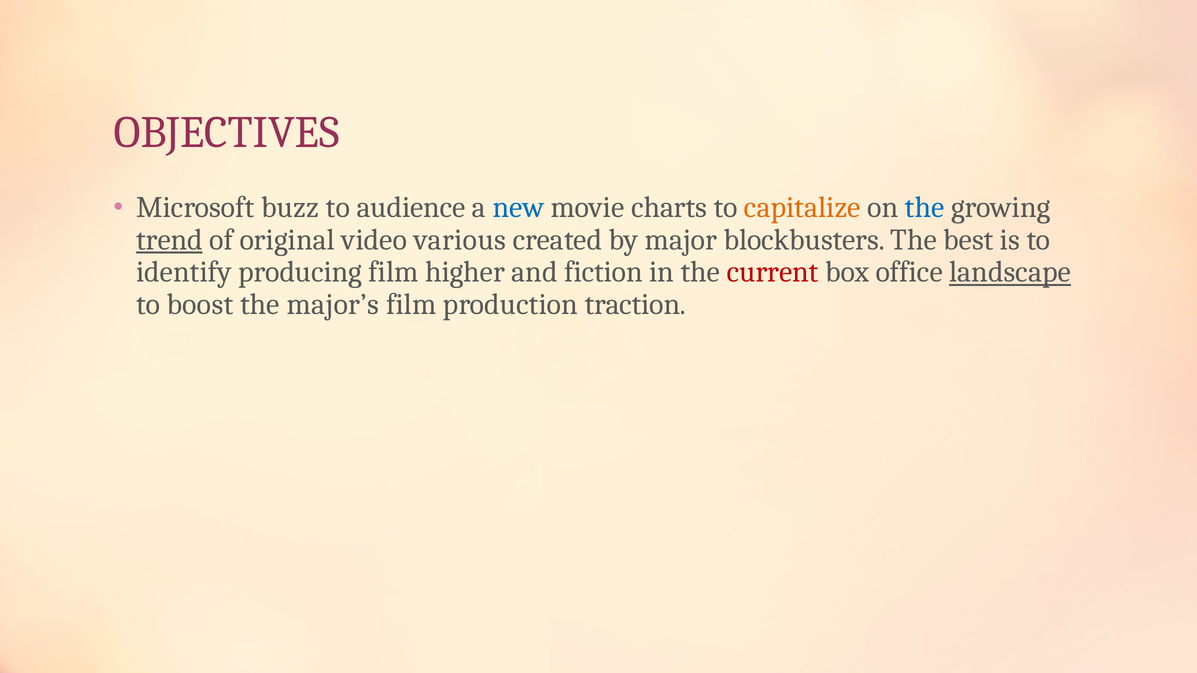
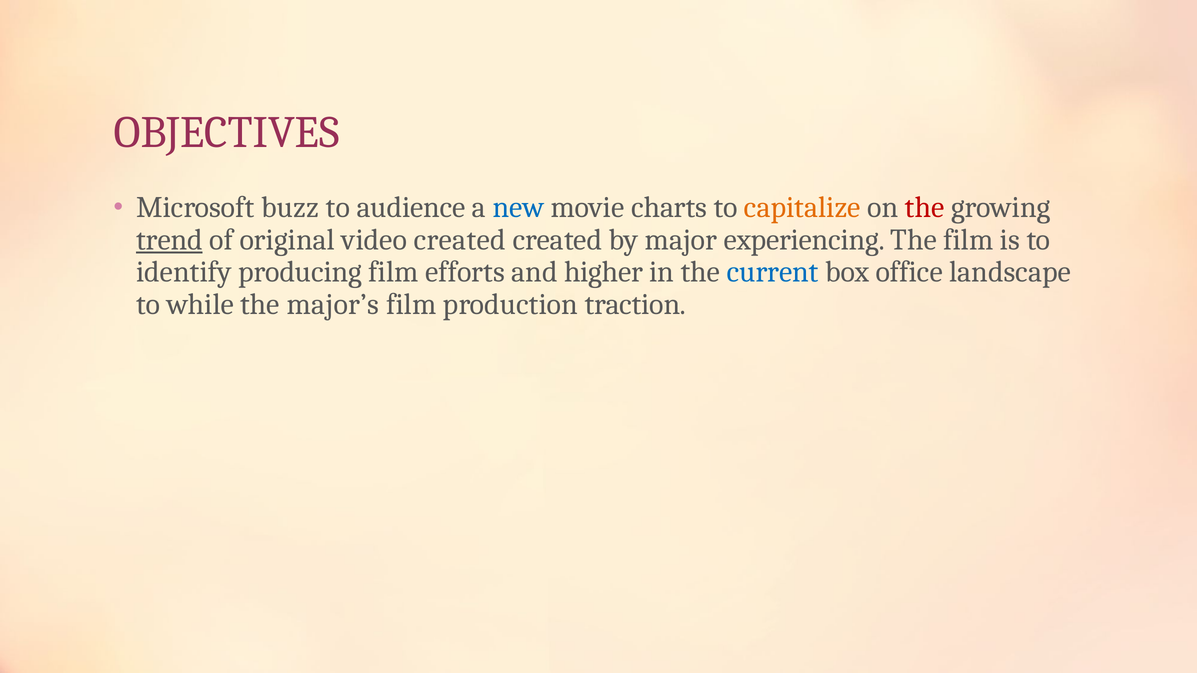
the colour: blue -> red (925, 208)
video various: various -> created (460, 240)
blockbusters: blockbusters -> experiencing (804, 240)
The best: best -> film (968, 240)
higher: higher -> efforts (465, 272)
fiction: fiction -> higher (604, 272)
current colour: red -> blue (773, 272)
landscape underline: present -> none (1010, 272)
boost: boost -> while (200, 304)
